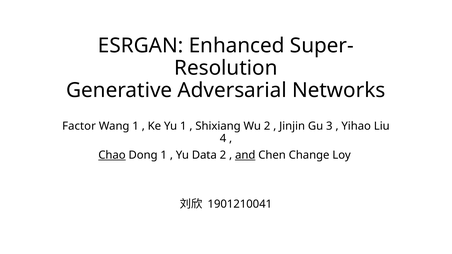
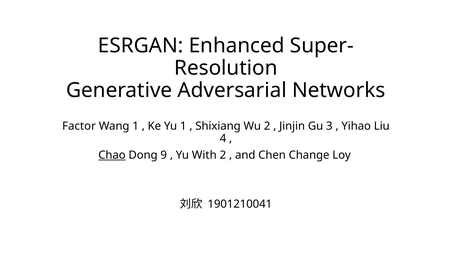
Dong 1: 1 -> 9 (164, 155)
Data: Data -> With (204, 155)
and underline: present -> none (245, 155)
